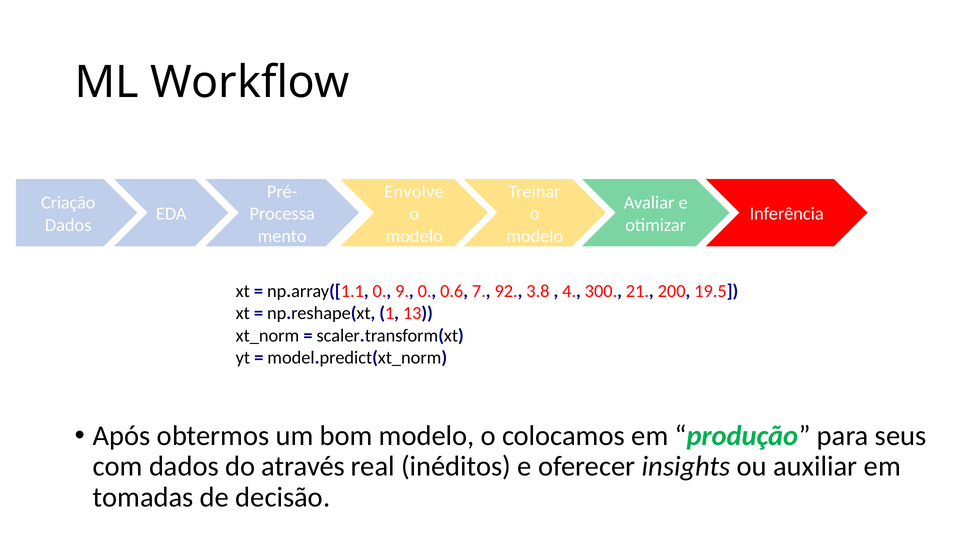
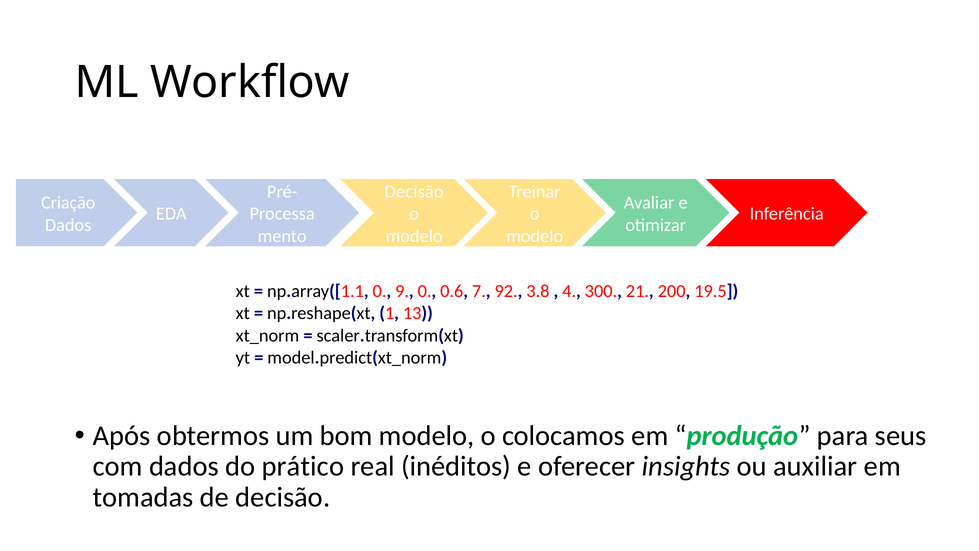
Envolve: Envolve -> Decisão (414, 192)
através: através -> prático (303, 466)
